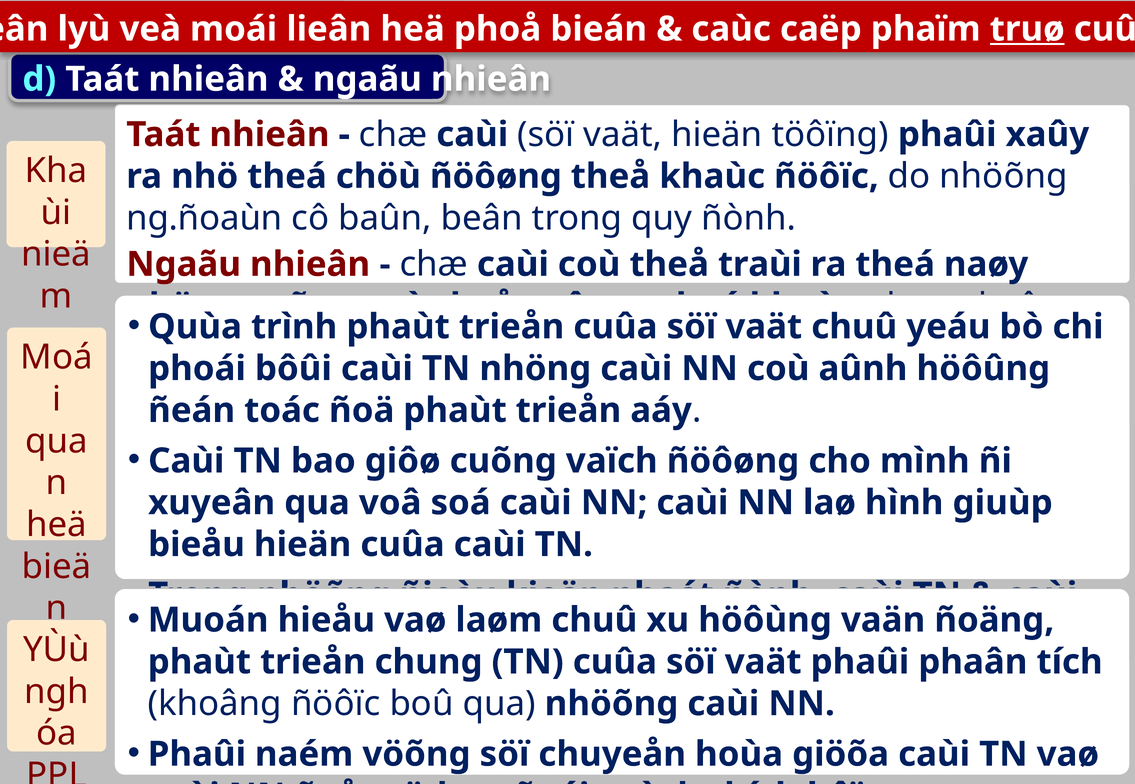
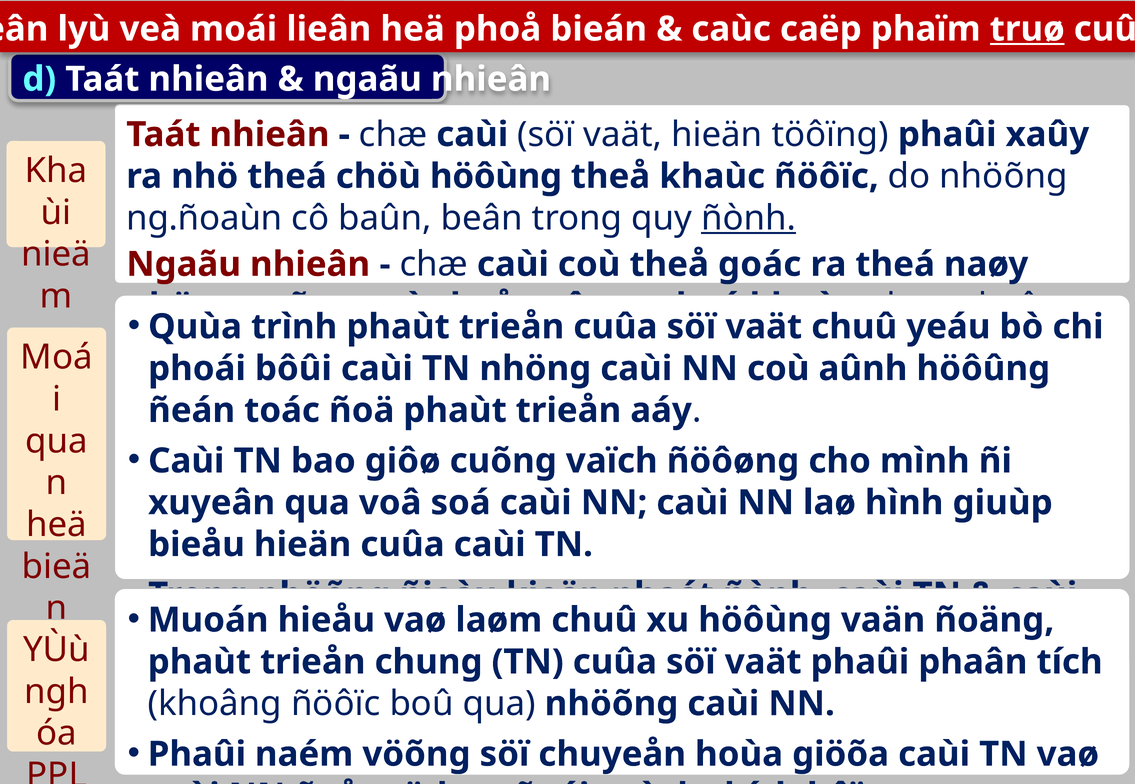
chöù ñöôøng: ñöôøng -> höôùng (496, 176)
ñònh underline: none -> present (749, 218)
traùi: traùi -> goác (760, 265)
